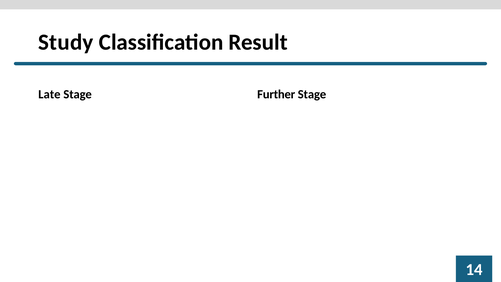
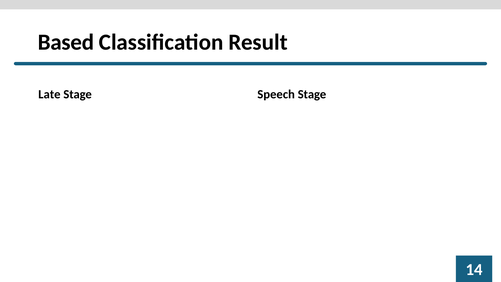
Study: Study -> Based (66, 42)
Further: Further -> Speech (276, 94)
